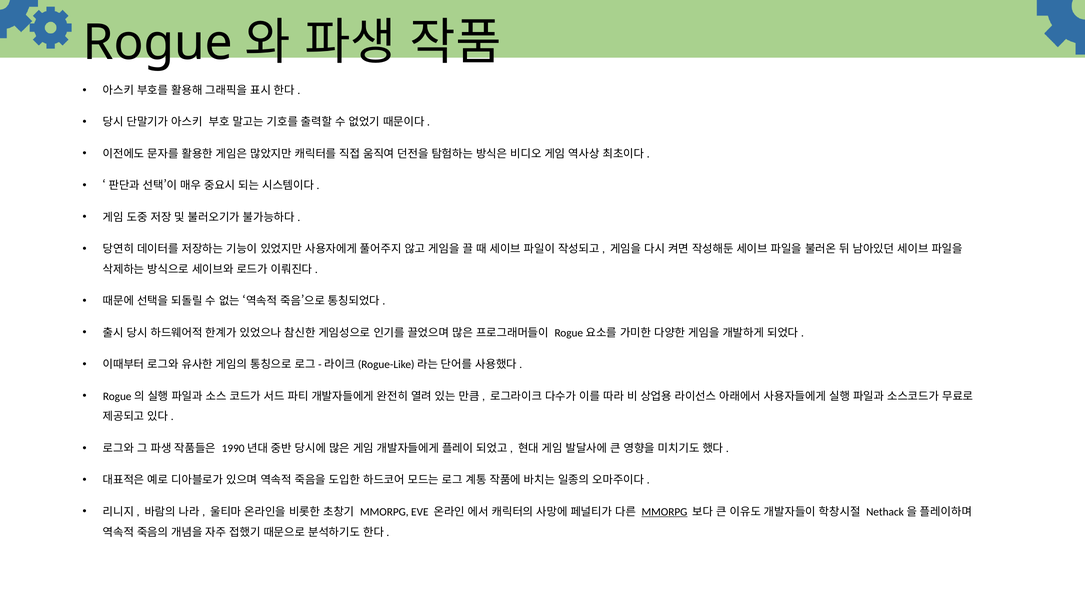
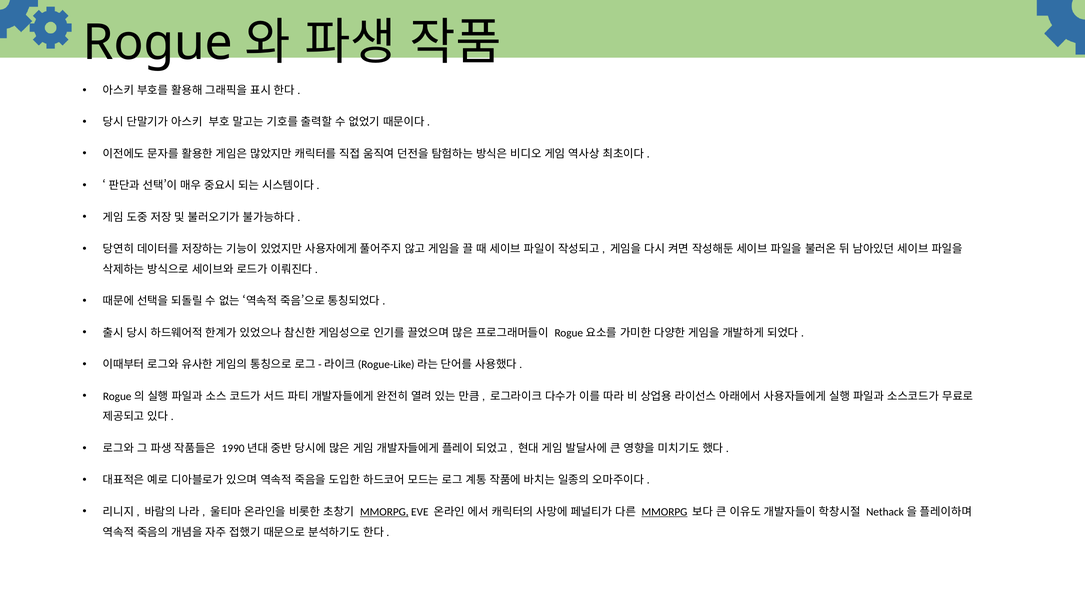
MMORPG underline: none -> present (384, 511)
